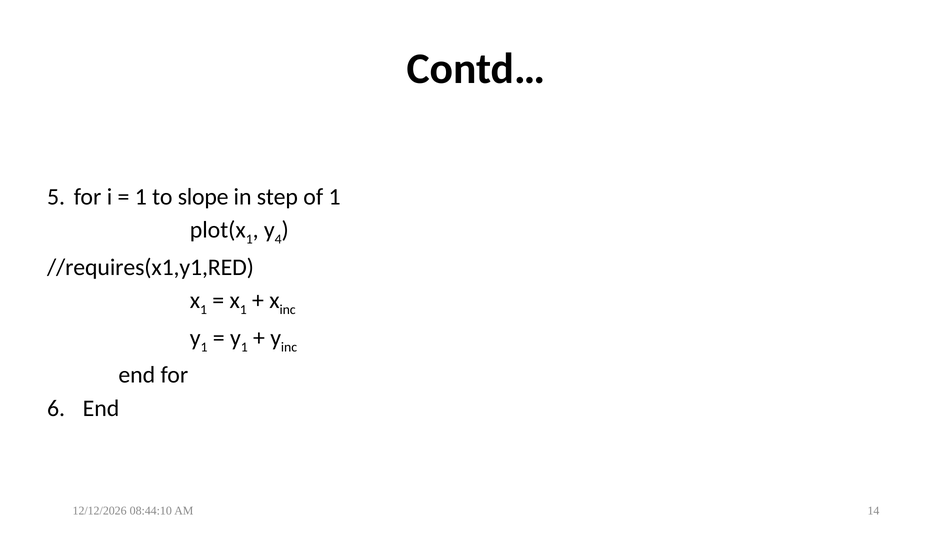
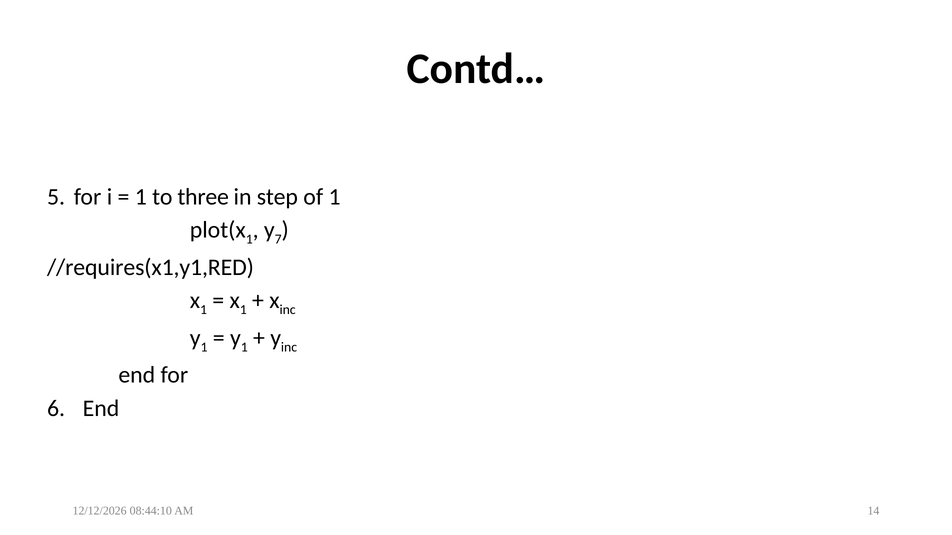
slope: slope -> three (203, 197)
4: 4 -> 7 (278, 240)
